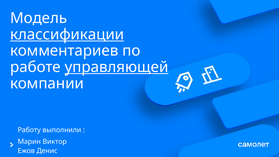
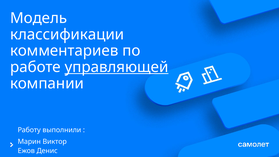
классификации underline: present -> none (67, 34)
